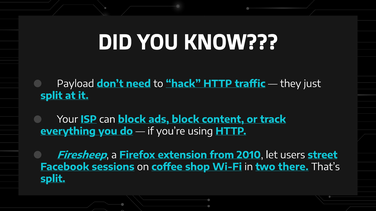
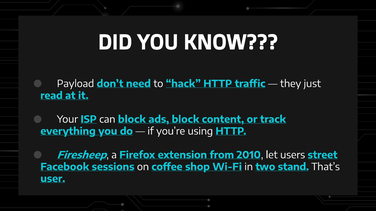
split: split -> read (51, 96)
there: there -> stand (293, 167)
split: split -> user (53, 179)
